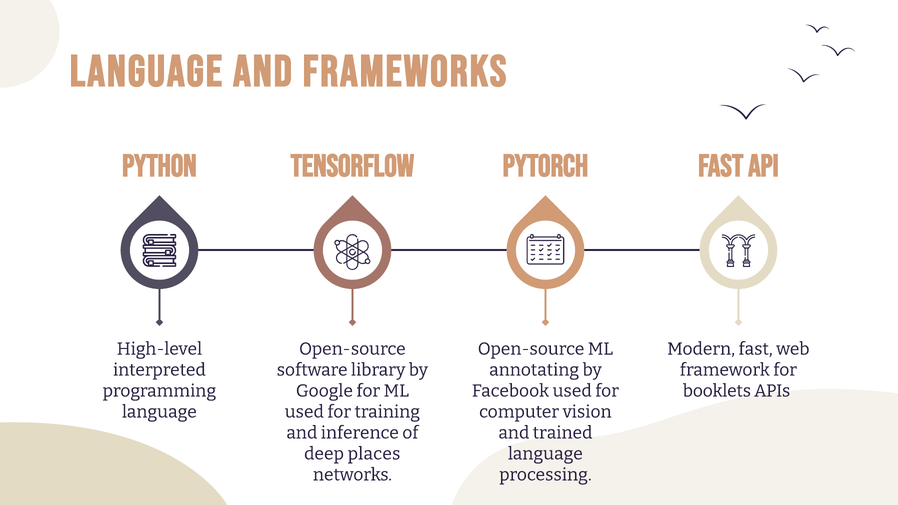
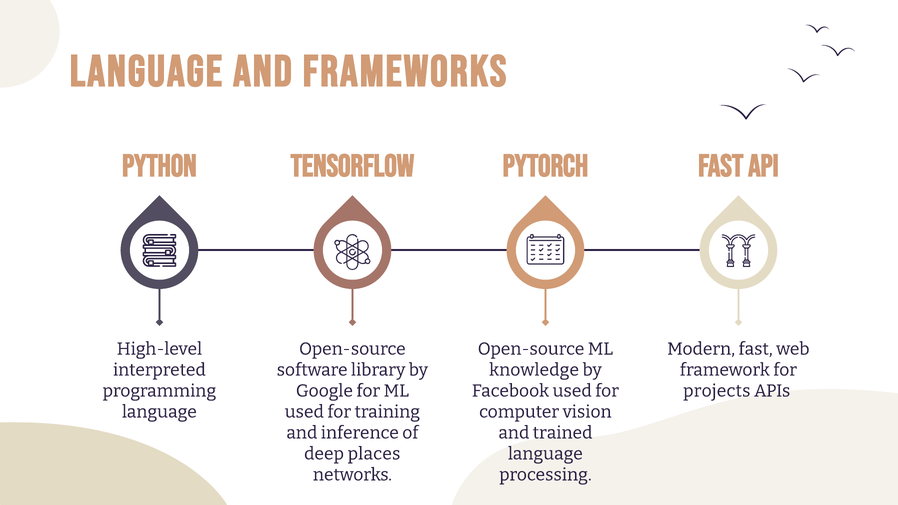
annotating: annotating -> knowledge (534, 370)
booklets: booklets -> projects (717, 391)
